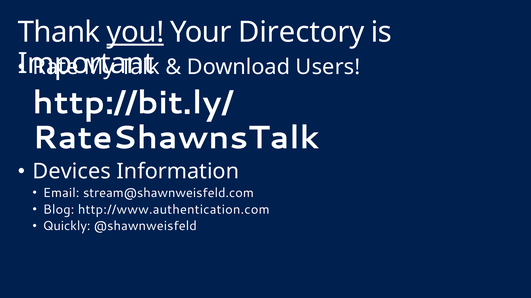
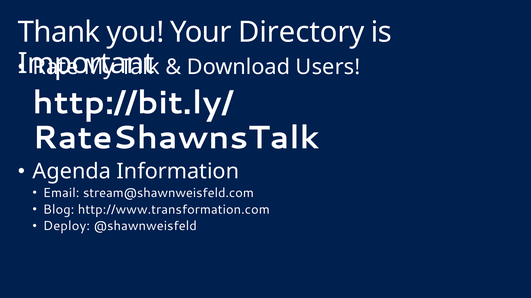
you underline: present -> none (135, 32)
Devices: Devices -> Agenda (72, 172)
http://www.authentication.com: http://www.authentication.com -> http://www.transformation.com (174, 210)
Quickly: Quickly -> Deploy (66, 226)
